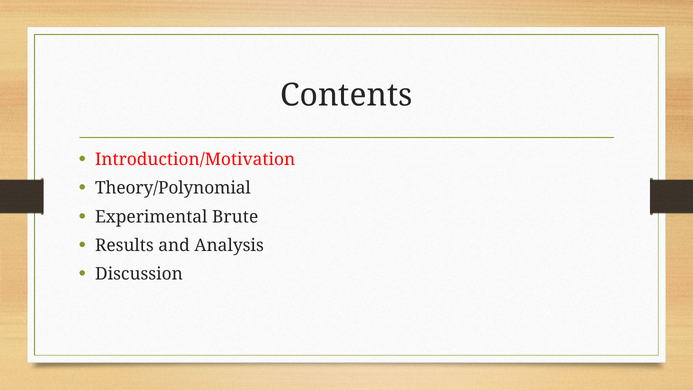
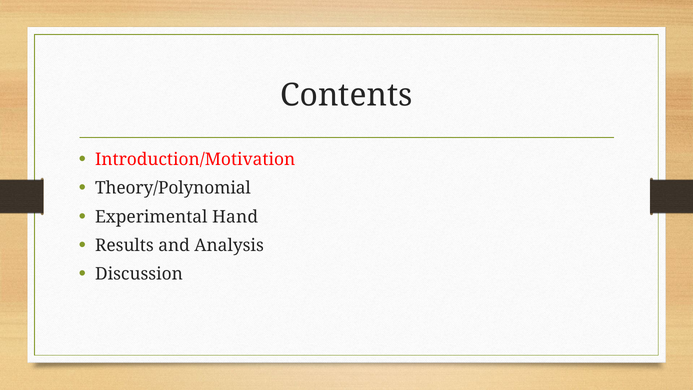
Brute: Brute -> Hand (235, 217)
